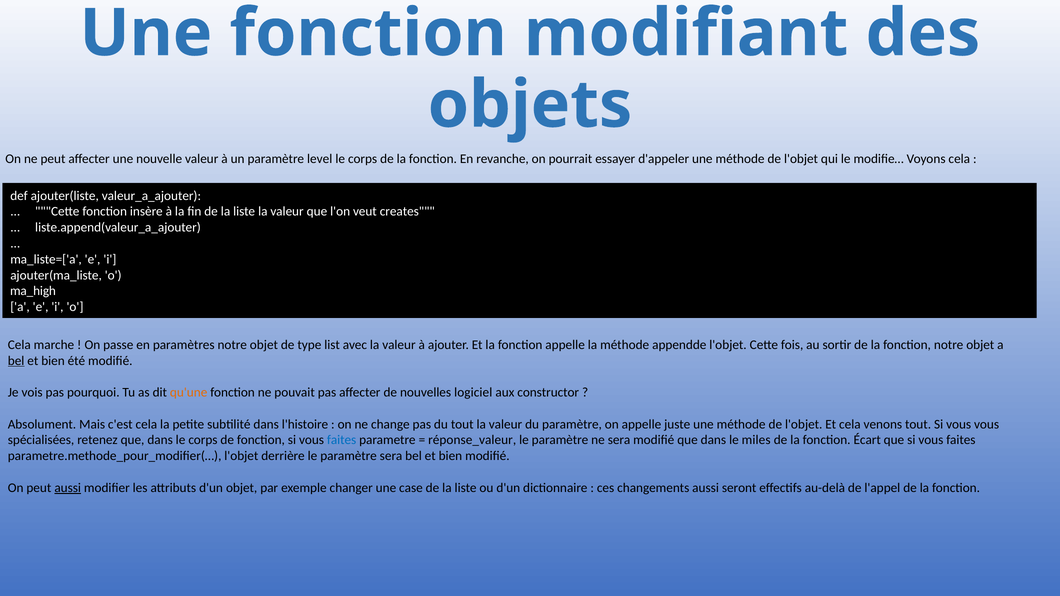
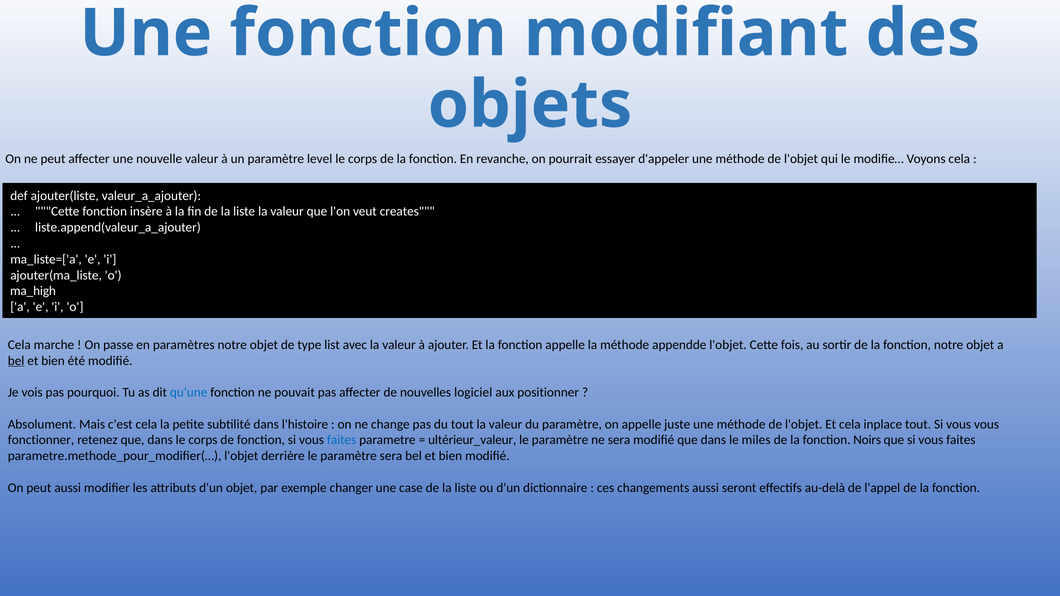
qu'une colour: orange -> blue (189, 393)
constructor: constructor -> positionner (548, 393)
venons: venons -> inplace (883, 424)
spécialisées: spécialisées -> fonctionner (41, 440)
réponse_valeur: réponse_valeur -> ultérieur_valeur (472, 440)
Écart: Écart -> Noirs (867, 440)
aussi underline: present -> none (68, 488)
